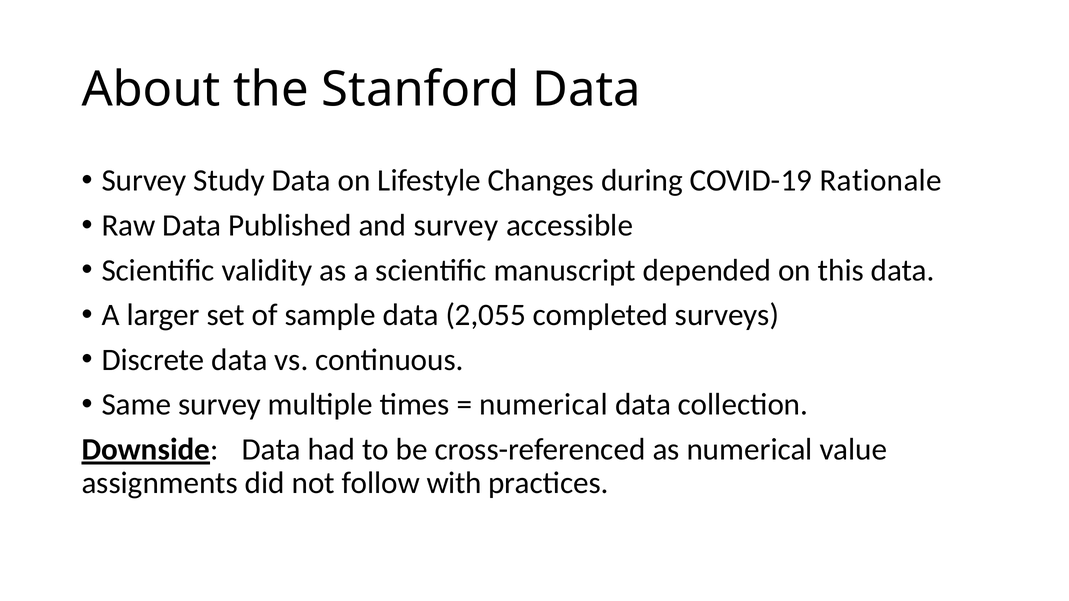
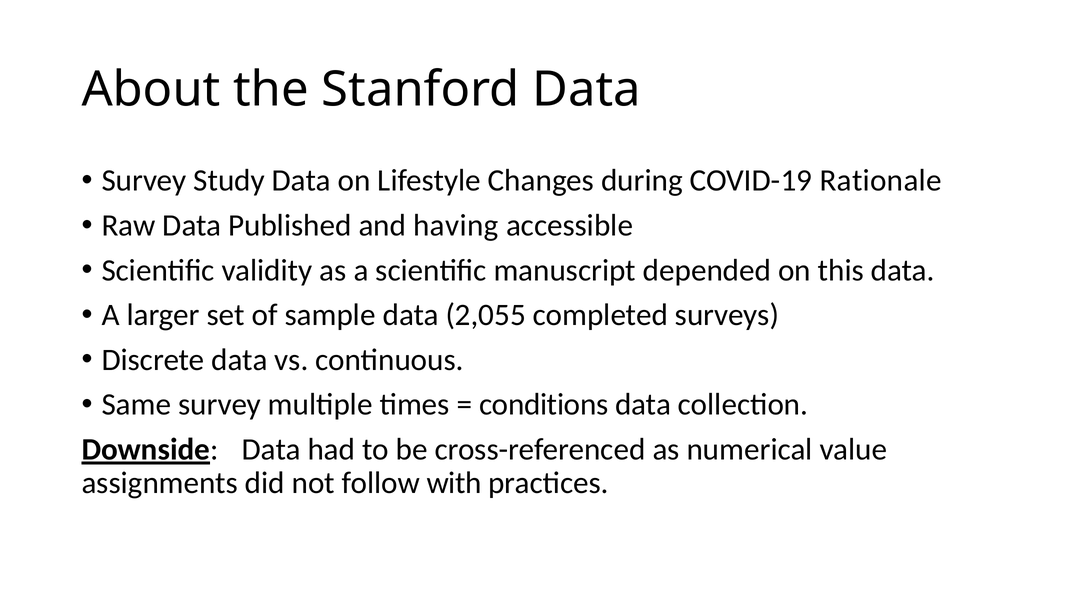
and survey: survey -> having (456, 226)
numerical: numerical -> conditions (544, 405)
